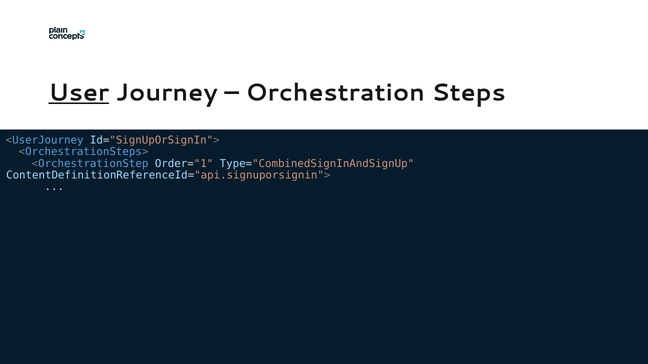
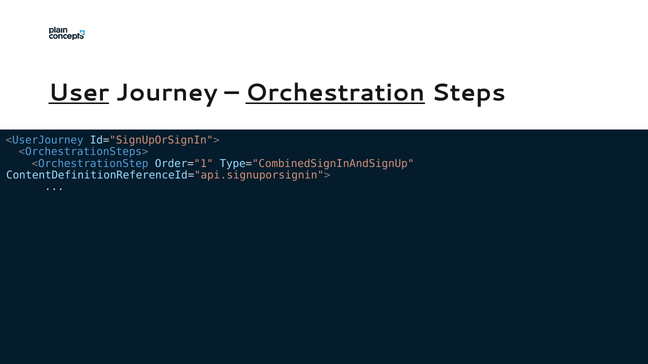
Orchestration underline: none -> present (335, 93)
